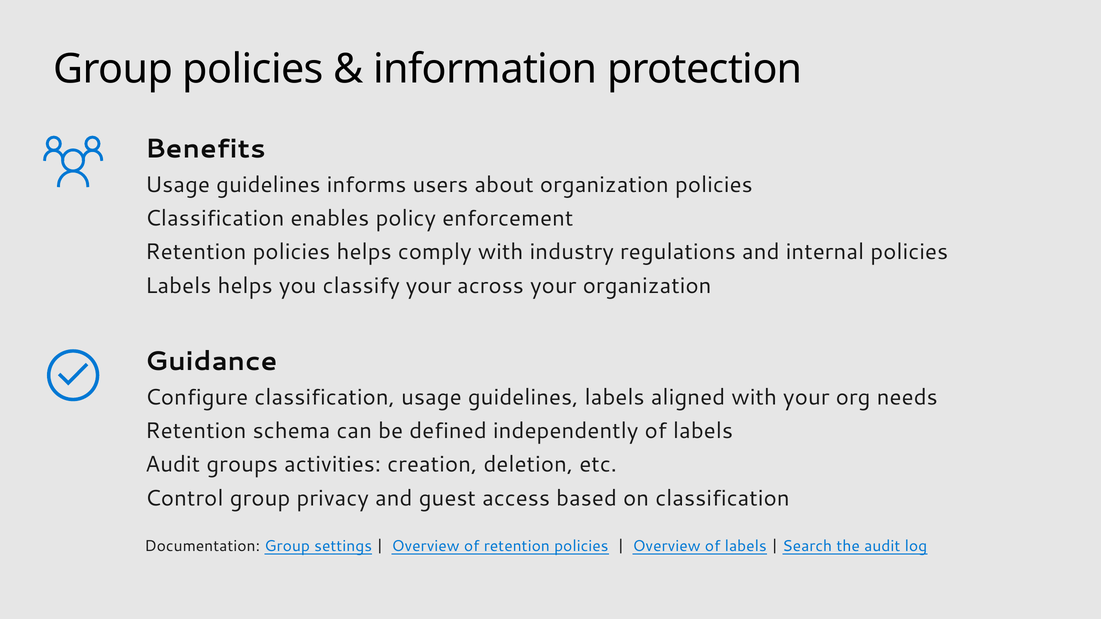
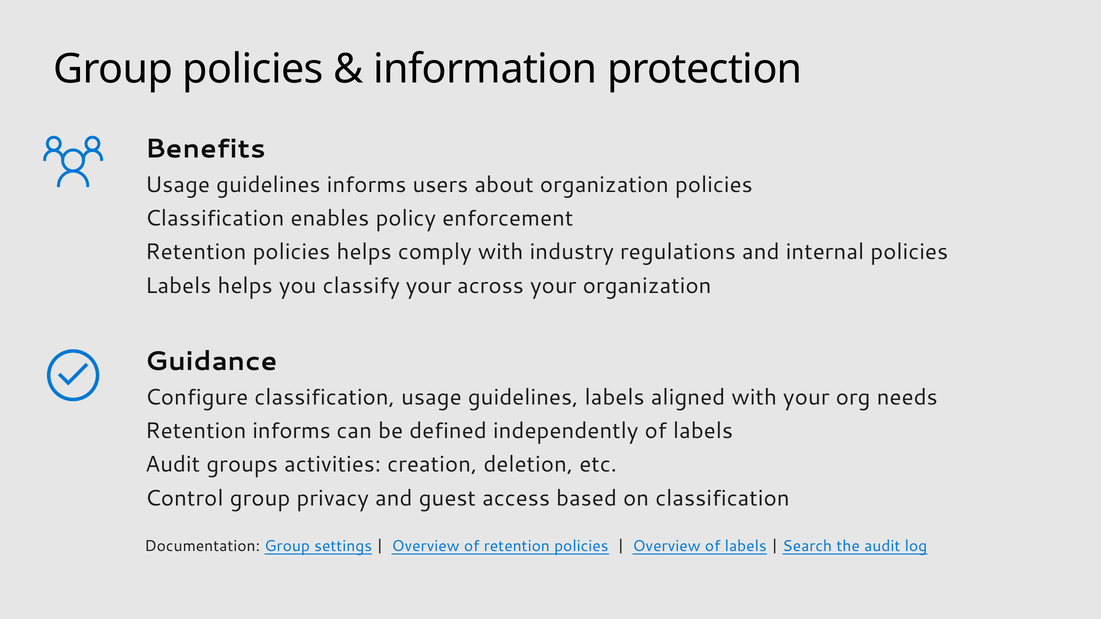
Retention schema: schema -> informs (292, 431)
